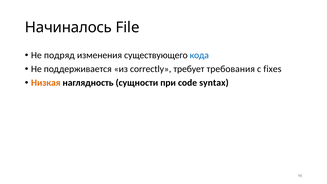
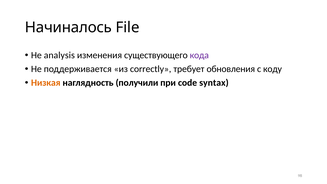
подряд: подряд -> analysis (59, 55)
кода colour: blue -> purple (199, 55)
требования: требования -> обновления (231, 69)
fixes: fixes -> коду (273, 69)
сущности: сущности -> получили (137, 83)
